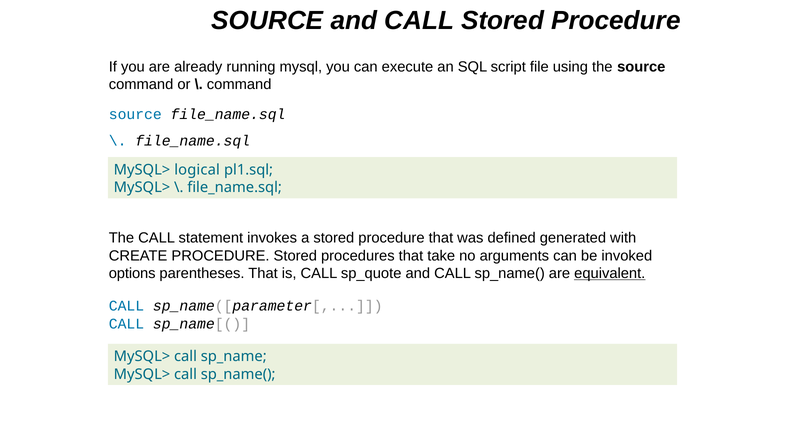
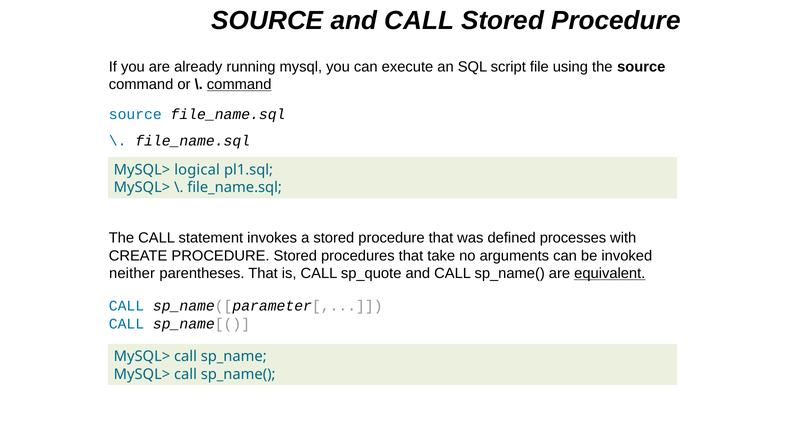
command underline: none -> present (239, 84)
generated: generated -> processes (573, 238)
options: options -> neither (132, 273)
